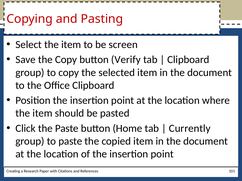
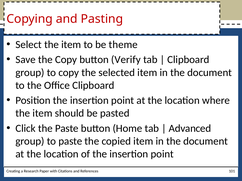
screen: screen -> theme (123, 45)
Currently: Currently -> Advanced (190, 129)
